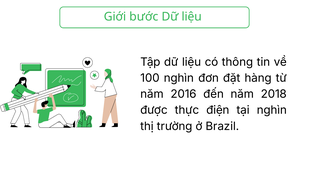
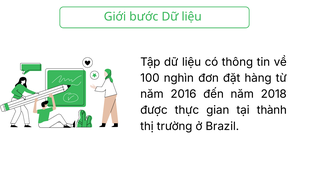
điện: điện -> gian (218, 110)
tại nghìn: nghìn -> thành (272, 110)
